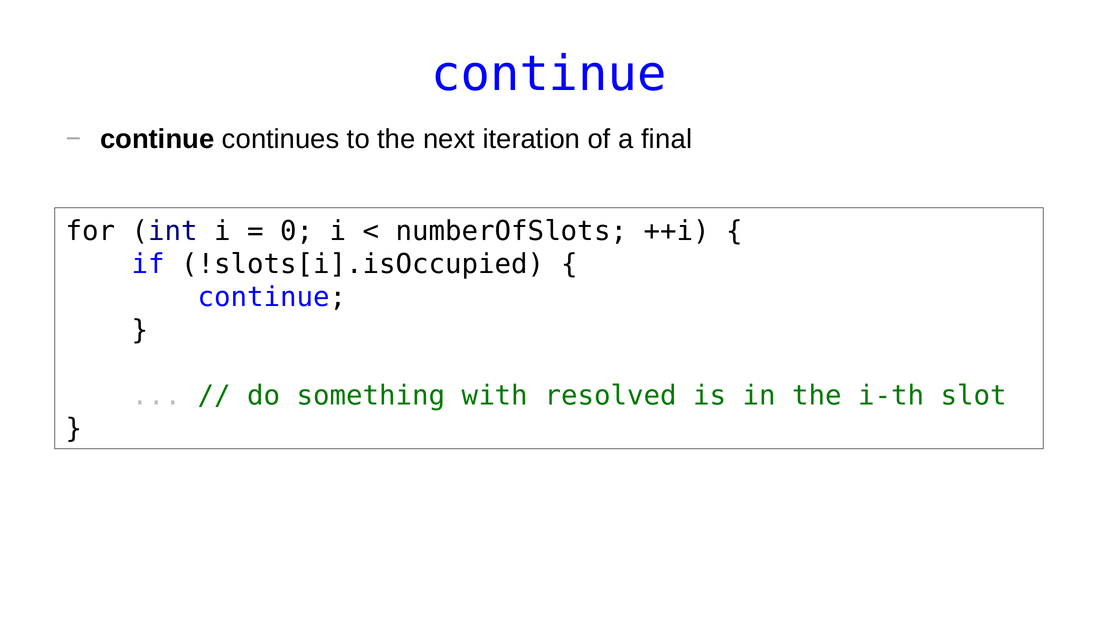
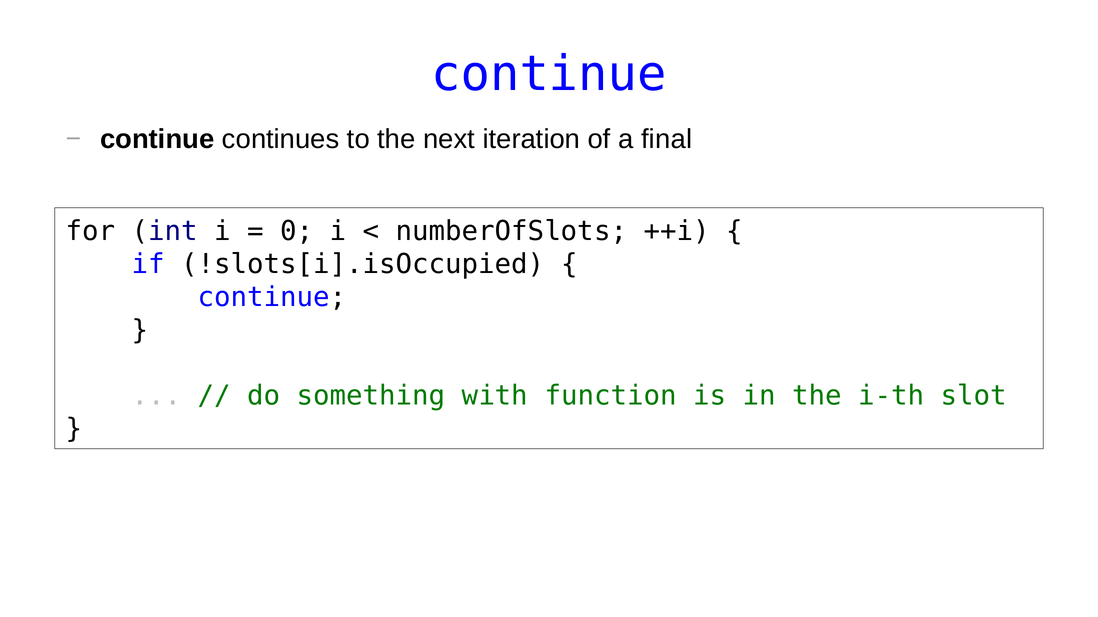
resolved: resolved -> function (611, 396)
